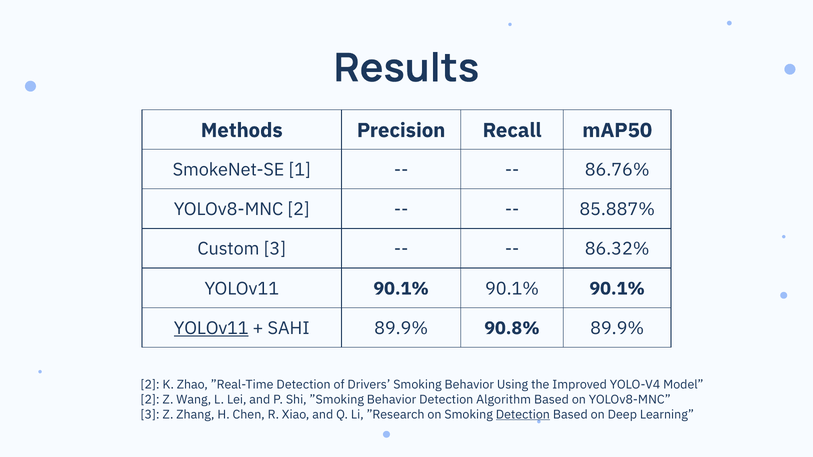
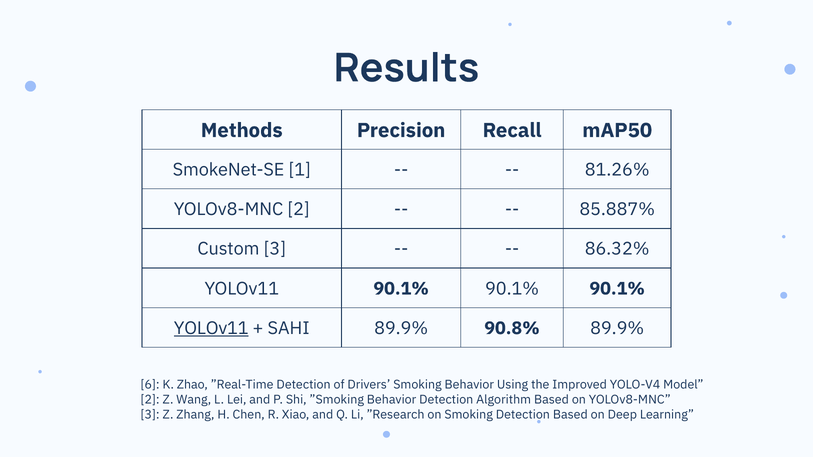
86.76%: 86.76% -> 81.26% (617, 170)
2: 2 -> 6 (150, 385)
Detection underline: present -> none (523, 415)
